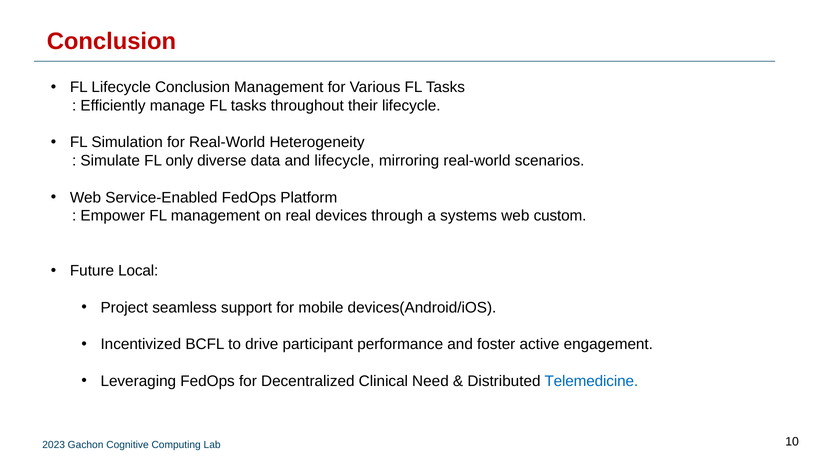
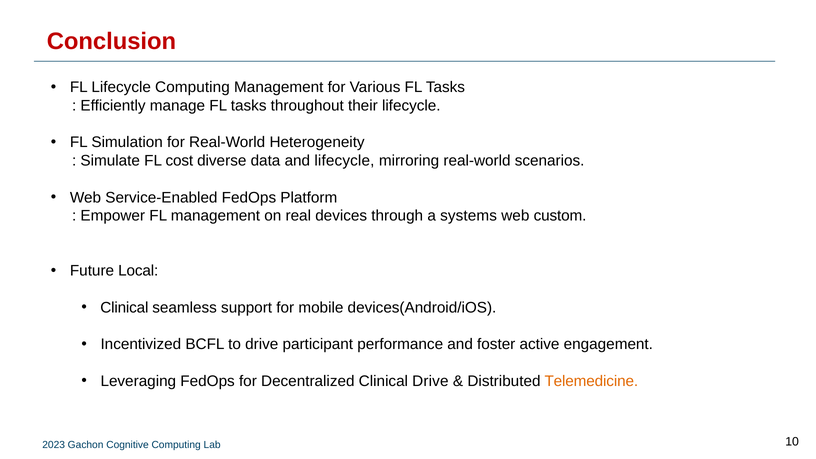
Lifecycle Conclusion: Conclusion -> Computing (192, 87)
only: only -> cost (179, 161)
Project: Project -> Clinical (124, 308)
Clinical Need: Need -> Drive (430, 381)
Telemedicine colour: blue -> orange (591, 381)
